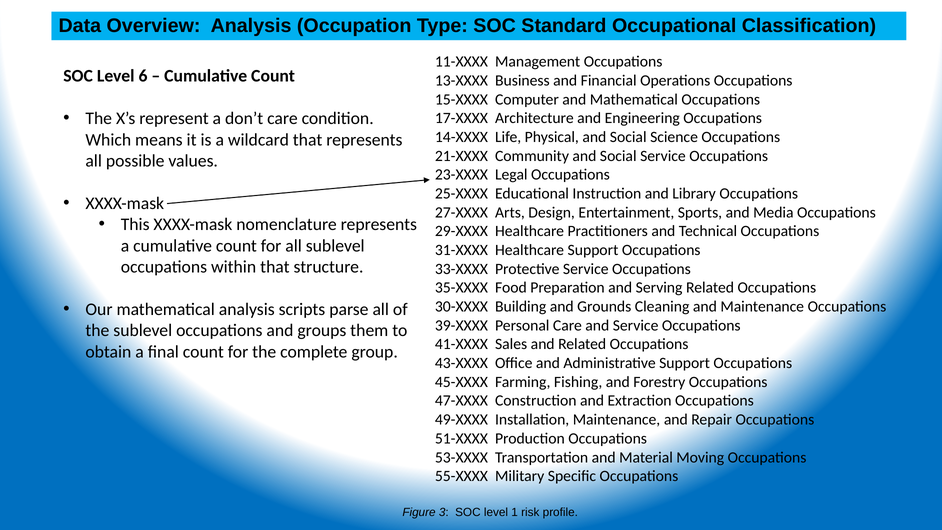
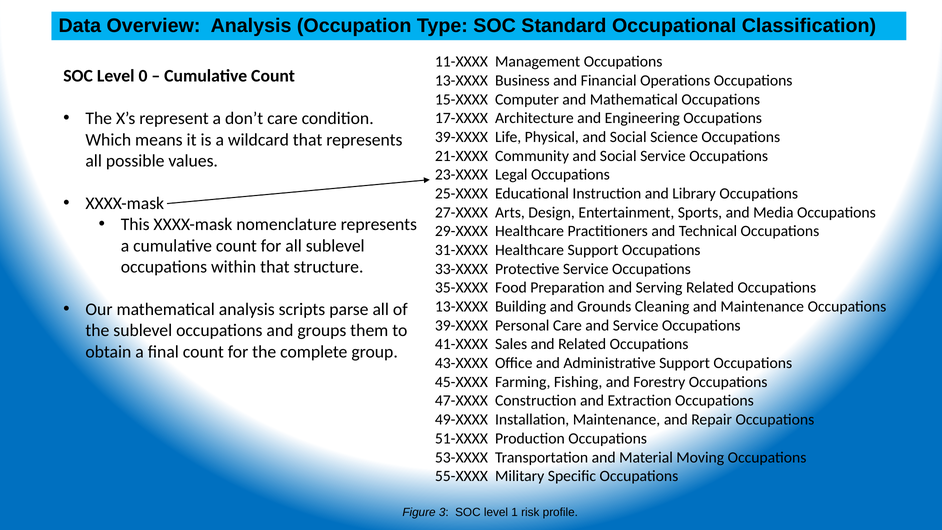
6: 6 -> 0 (143, 76)
14-XXXX: 14-XXXX -> 39-XXXX (461, 137)
30-XXXX: 30-XXXX -> 13-XXXX (461, 307)
